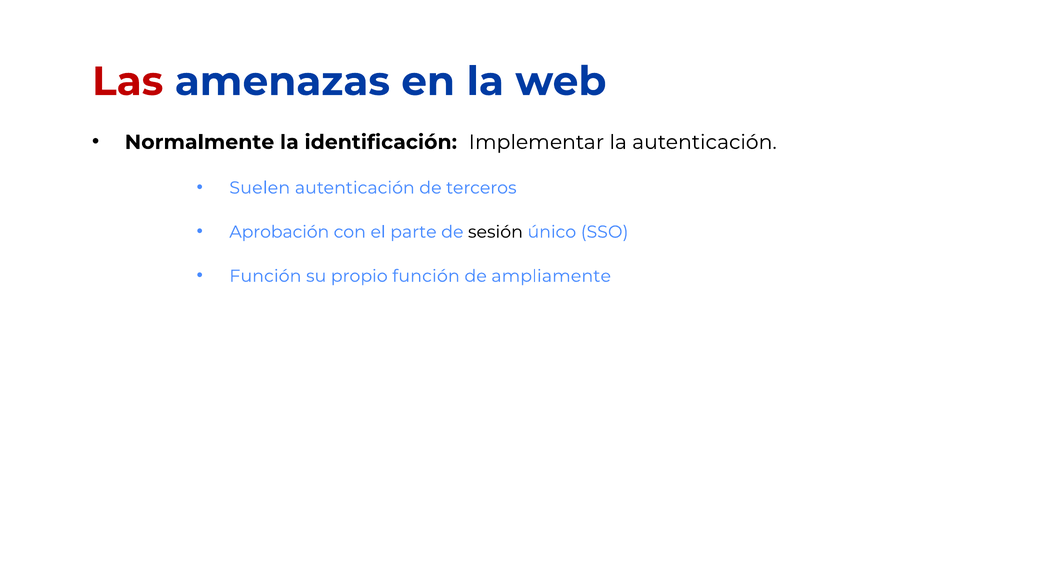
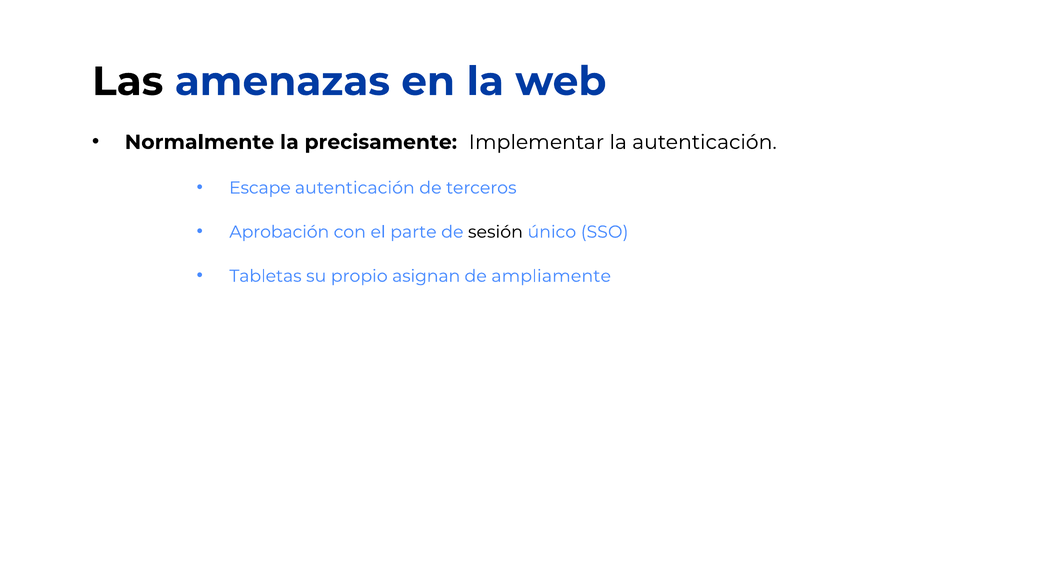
Las colour: red -> black (128, 82)
identificación: identificación -> precisamente (381, 142)
Suelen: Suelen -> Escape (260, 188)
Función: Función -> Tabletas (265, 276)
propio función: función -> asignan (426, 276)
